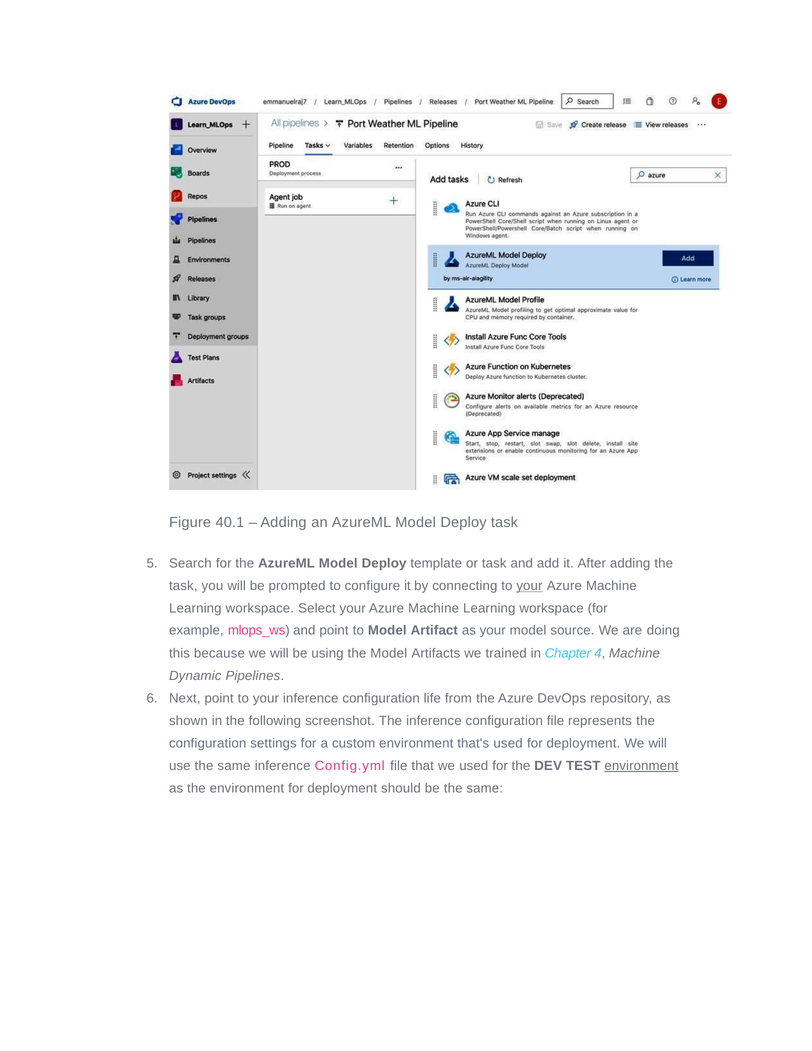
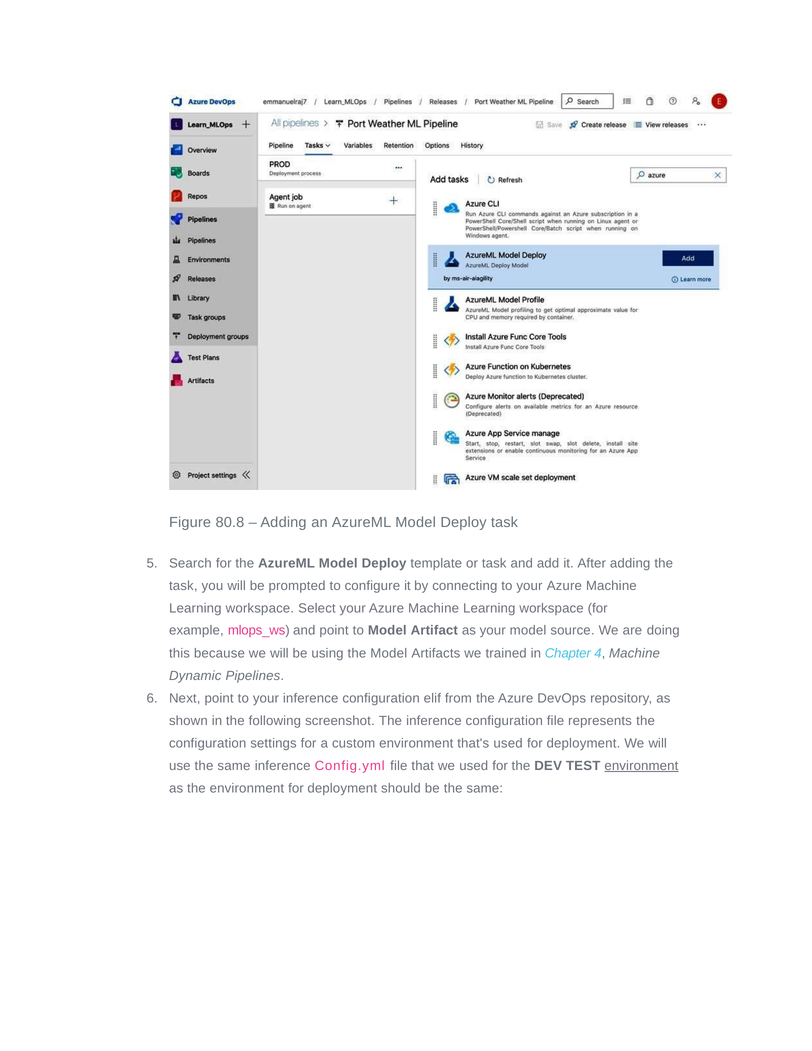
40.1: 40.1 -> 80.8 (230, 522)
your underline: present -> none (529, 586)
life: life -> elif (432, 698)
